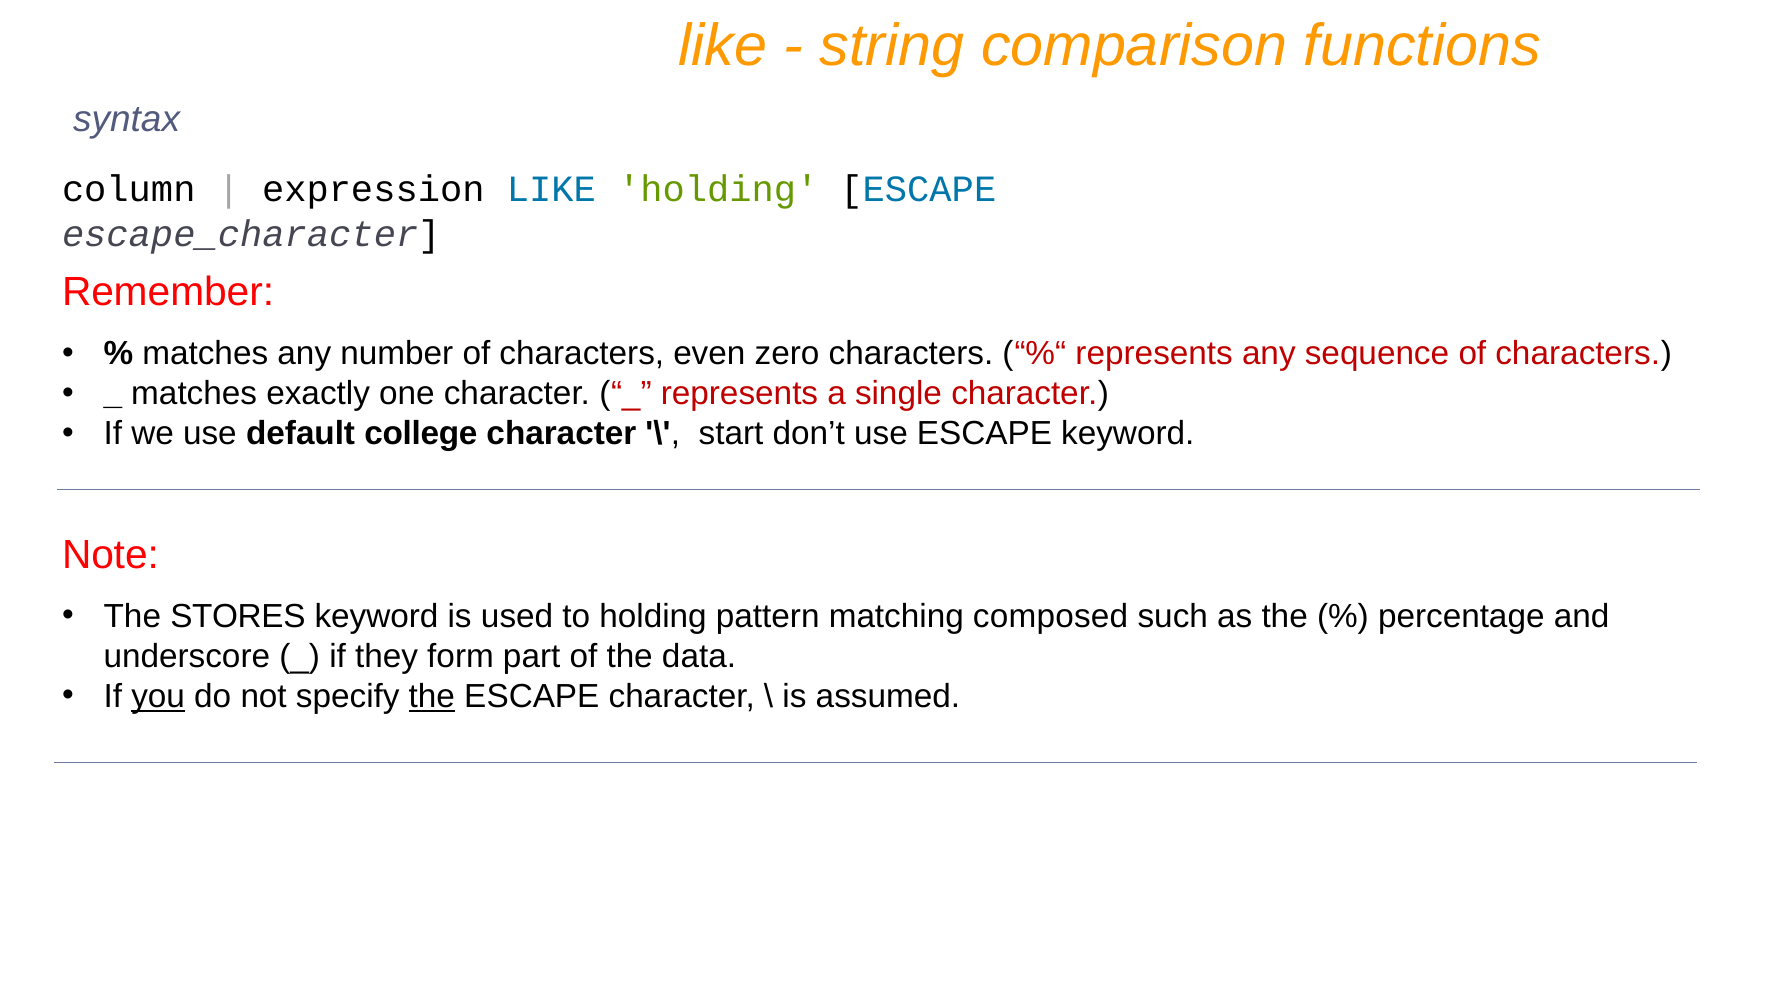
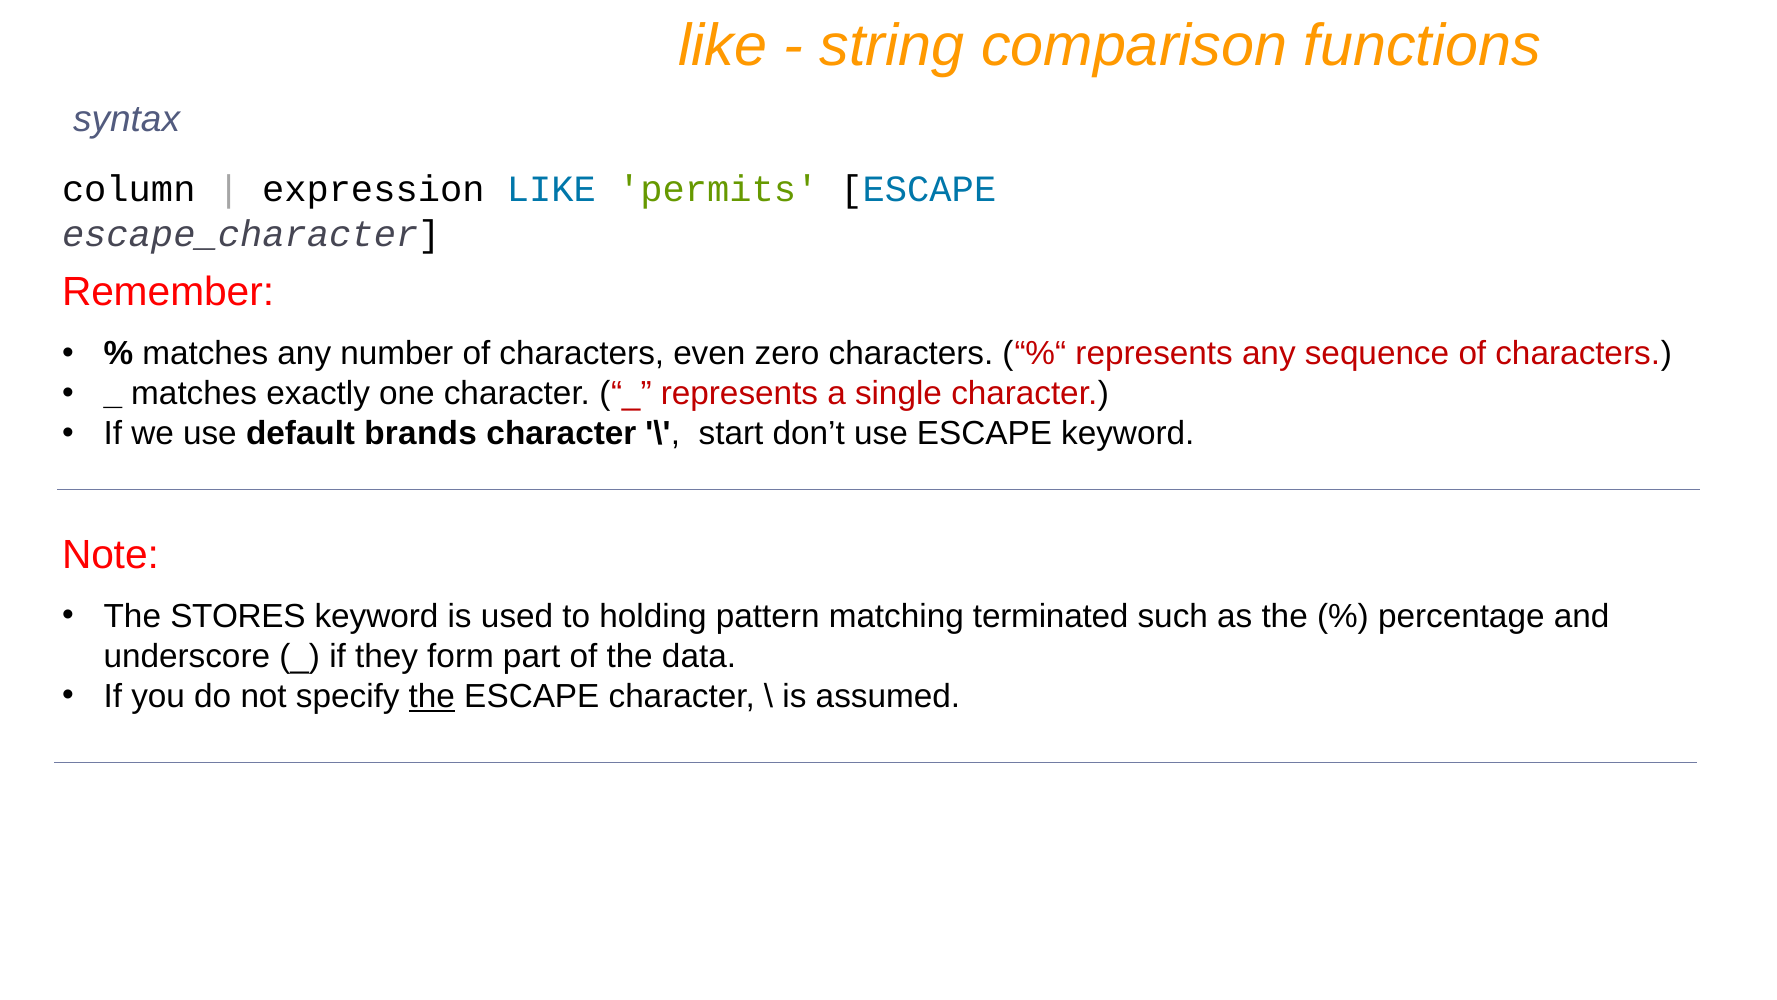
LIKE holding: holding -> permits (718, 189)
college: college -> brands (421, 434)
composed: composed -> terminated (1051, 616)
you underline: present -> none (158, 696)
